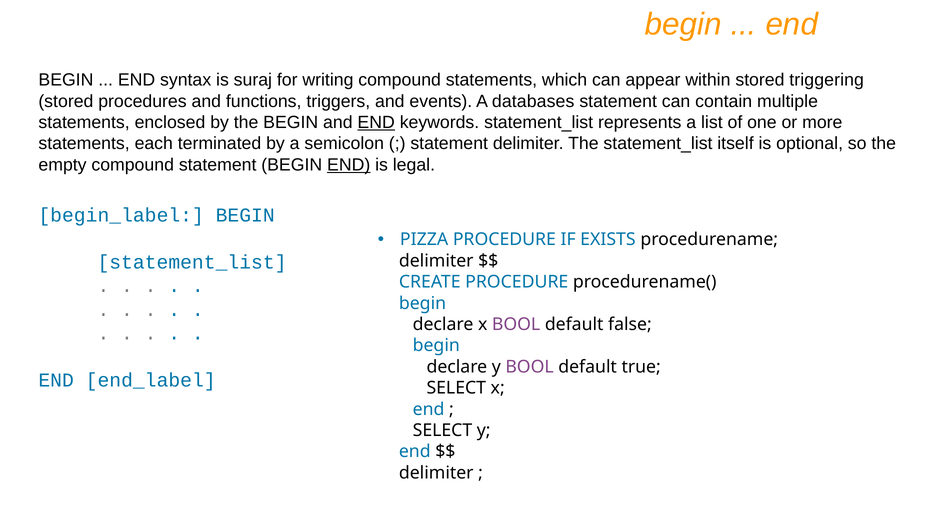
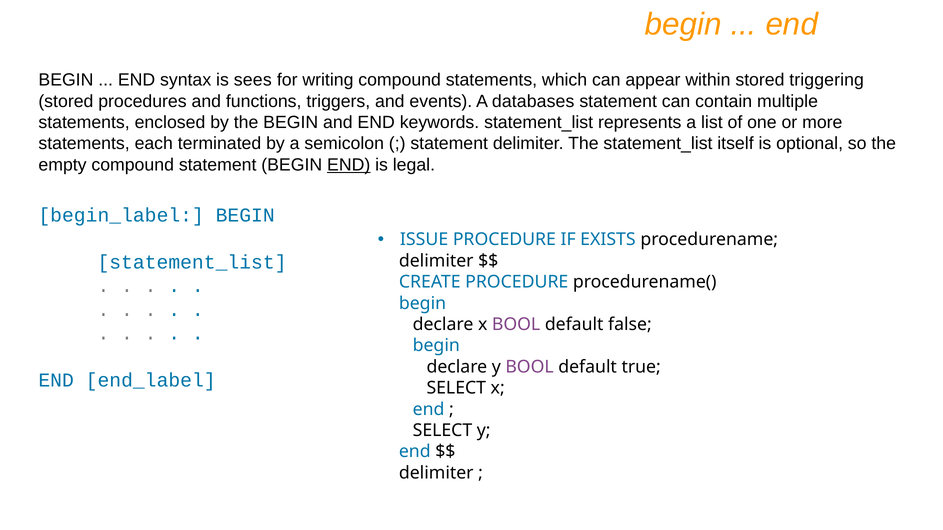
suraj: suraj -> sees (253, 80)
END underline: present -> none (376, 123)
PIZZA: PIZZA -> ISSUE (424, 240)
